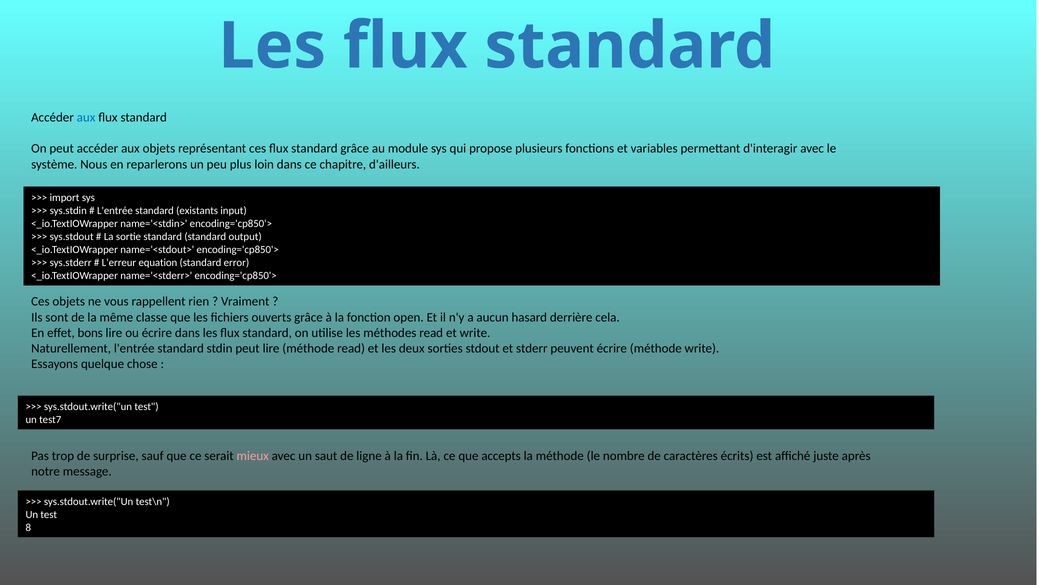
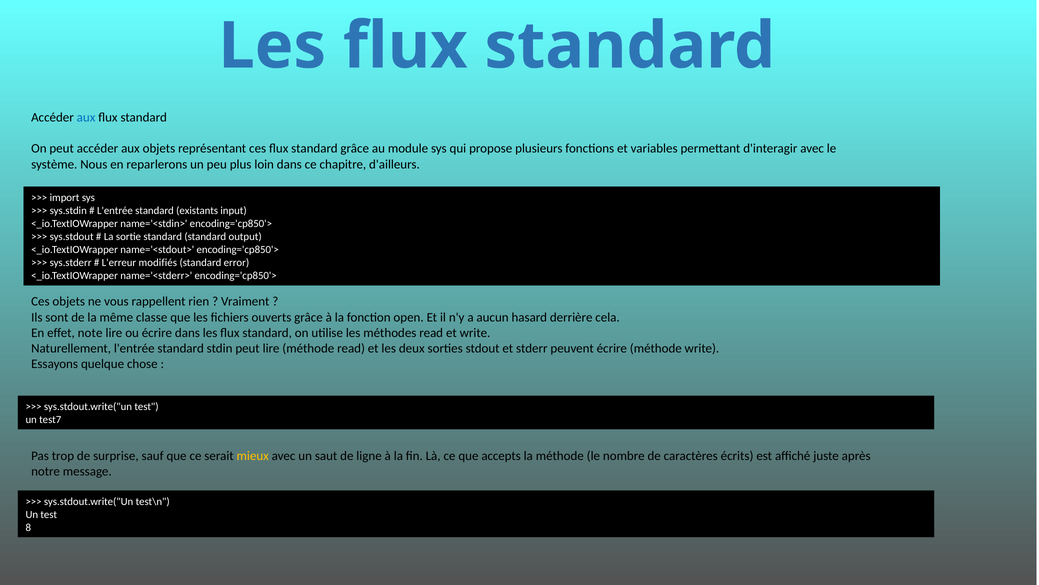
equation: equation -> modifiés (158, 263)
bons: bons -> note (90, 333)
mieux colour: pink -> yellow (253, 455)
